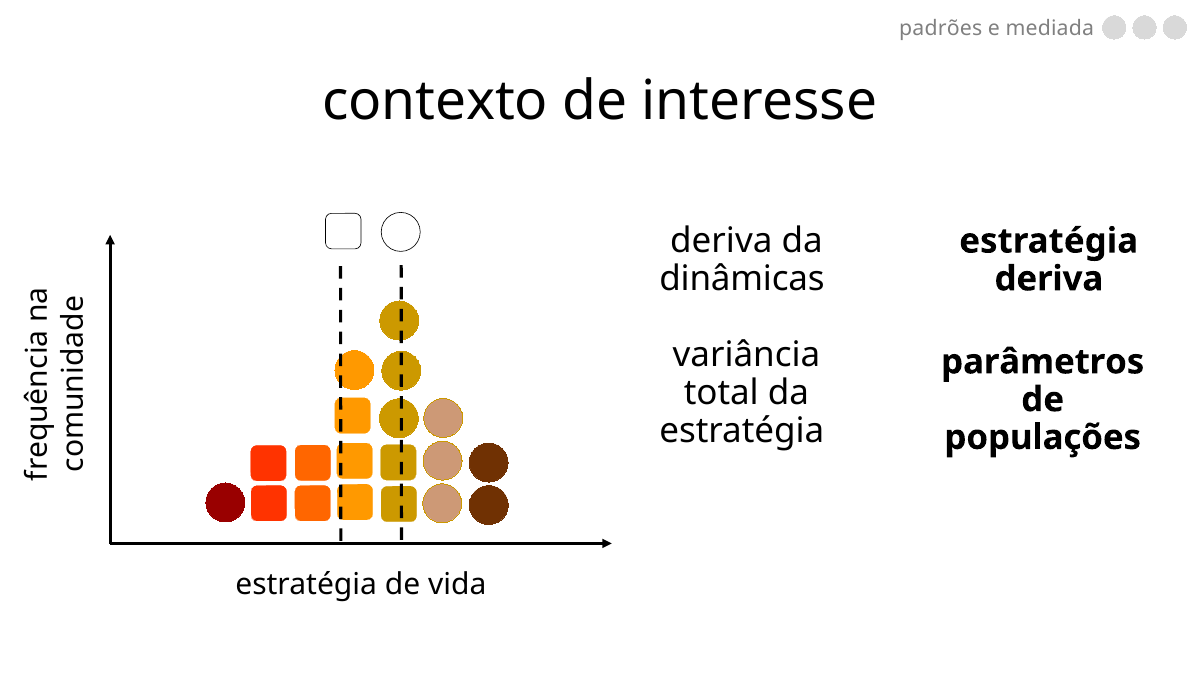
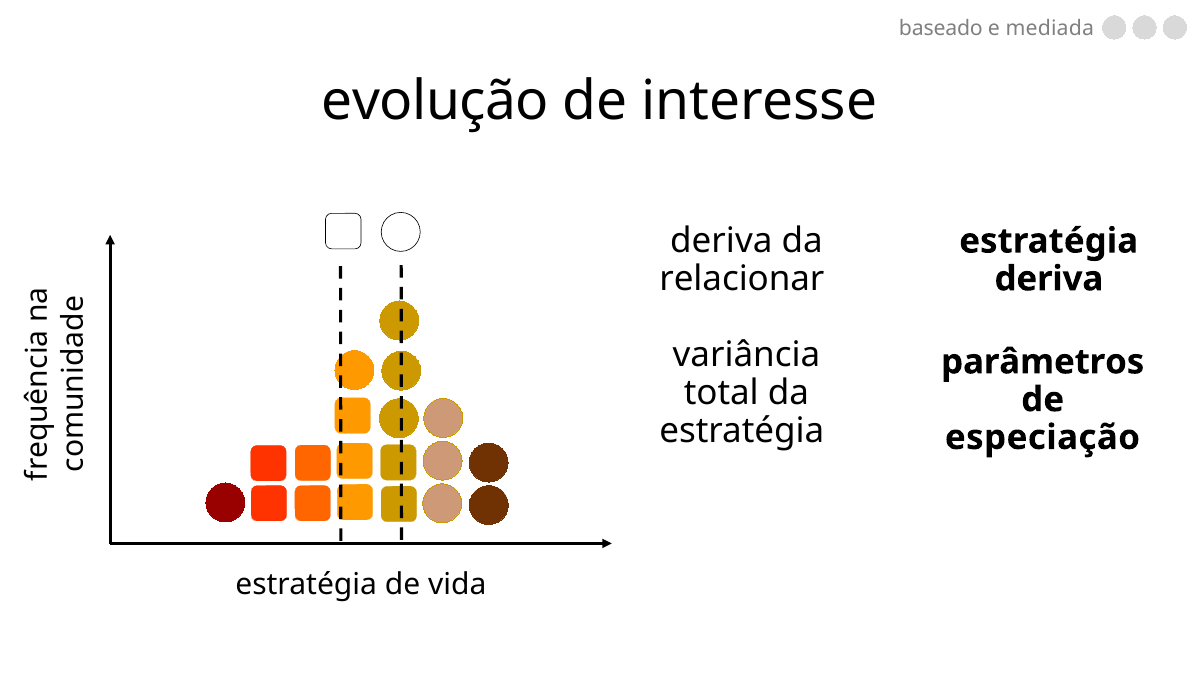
padrões: padrões -> baseado (941, 28)
contexto: contexto -> evolução (435, 101)
dinâmicas: dinâmicas -> relacionar (742, 279)
populações: populações -> especiação (1042, 437)
